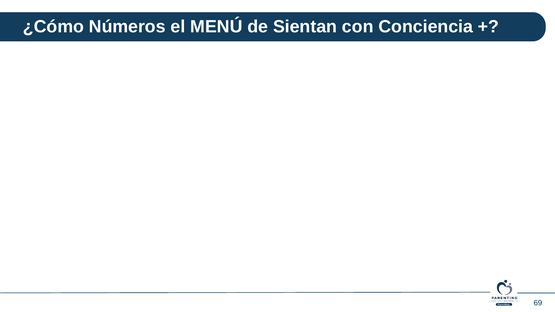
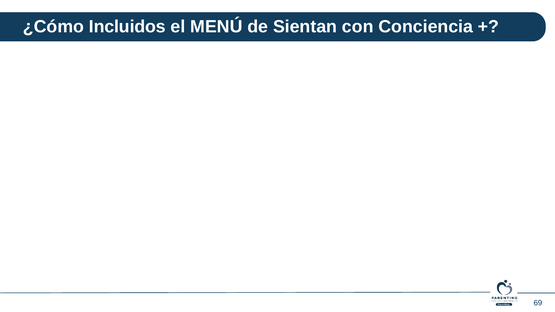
Números: Números -> Incluidos (127, 27)
